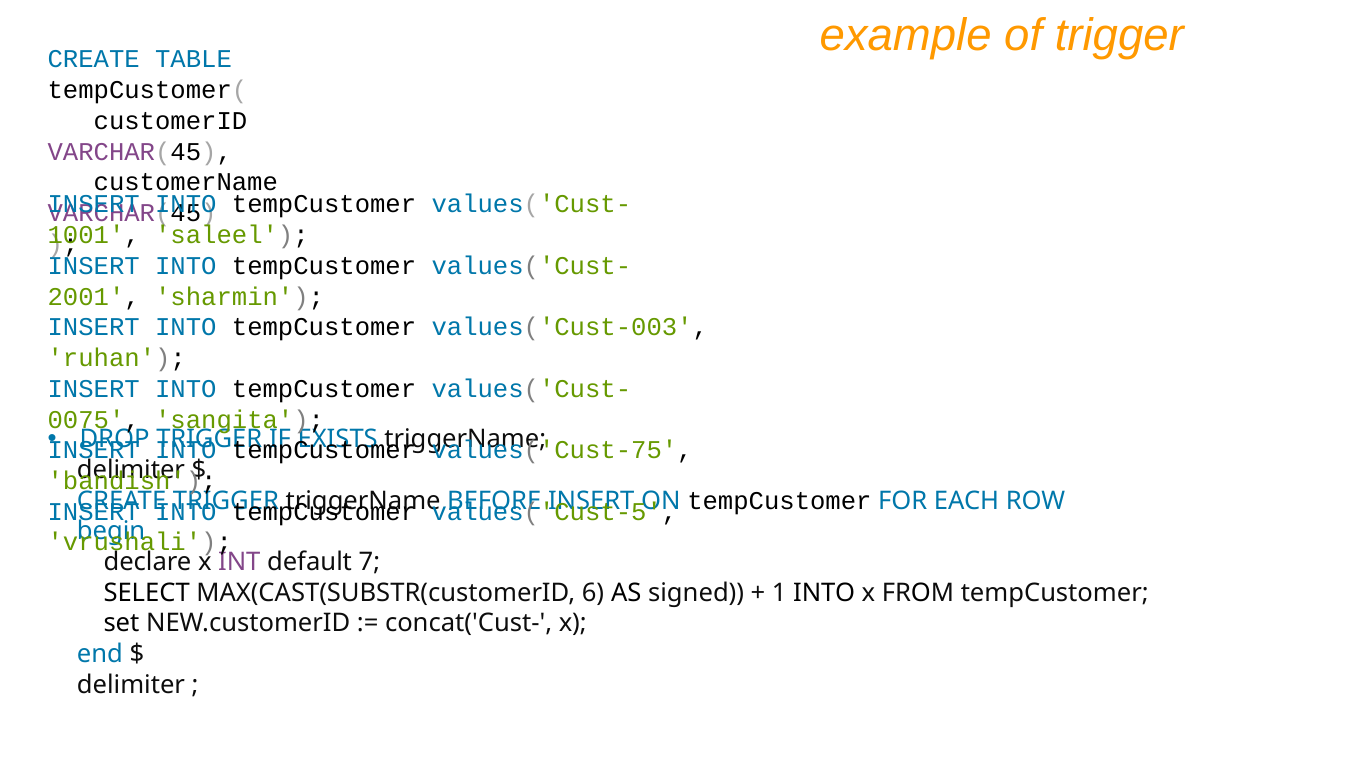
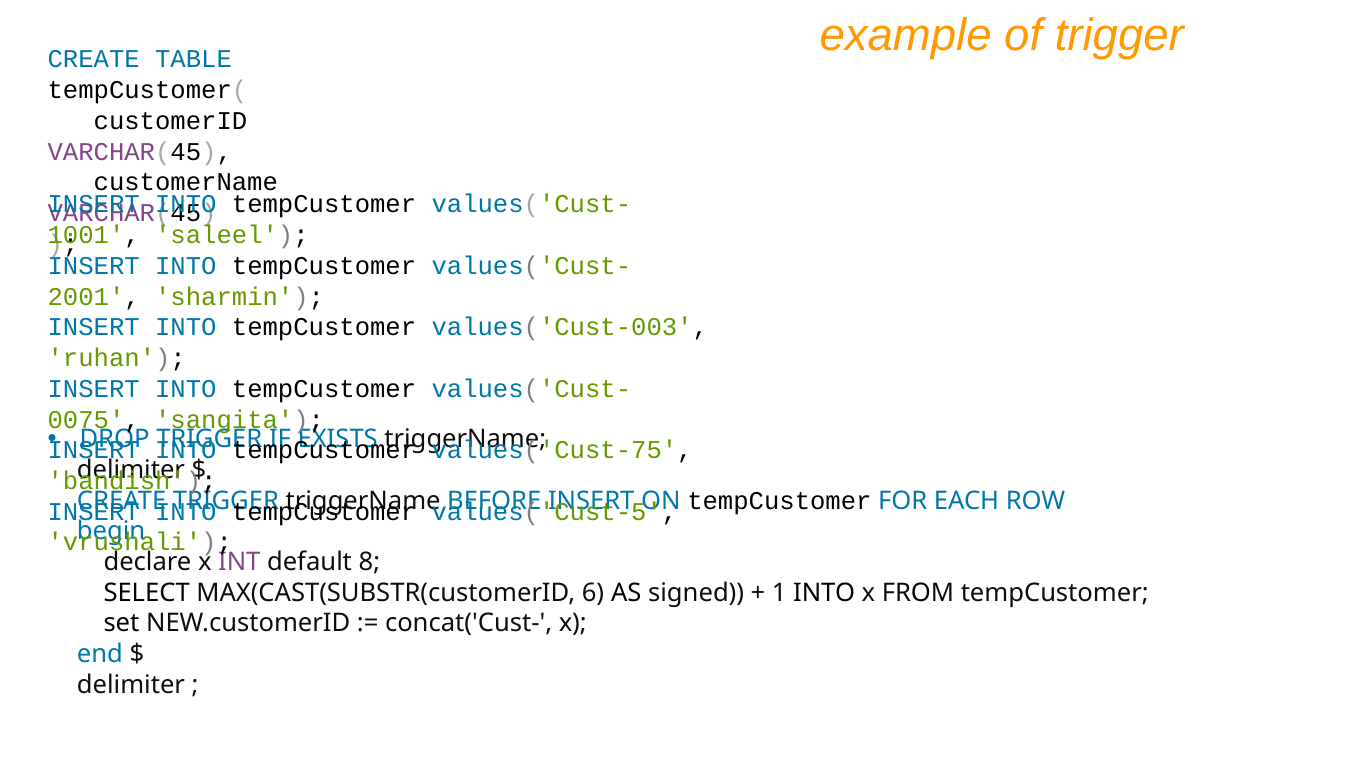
7: 7 -> 8 (369, 562)
